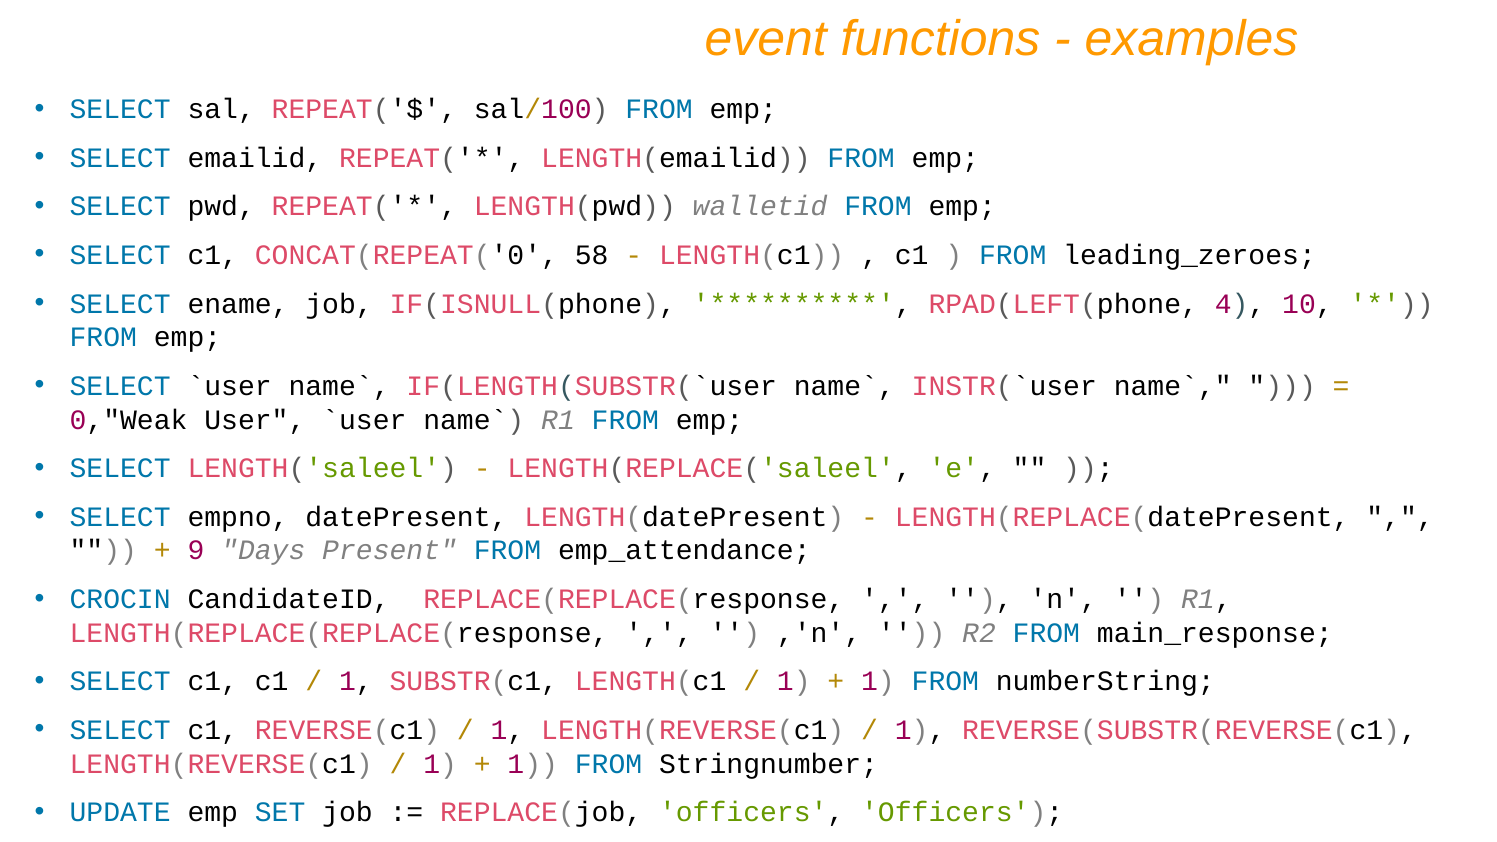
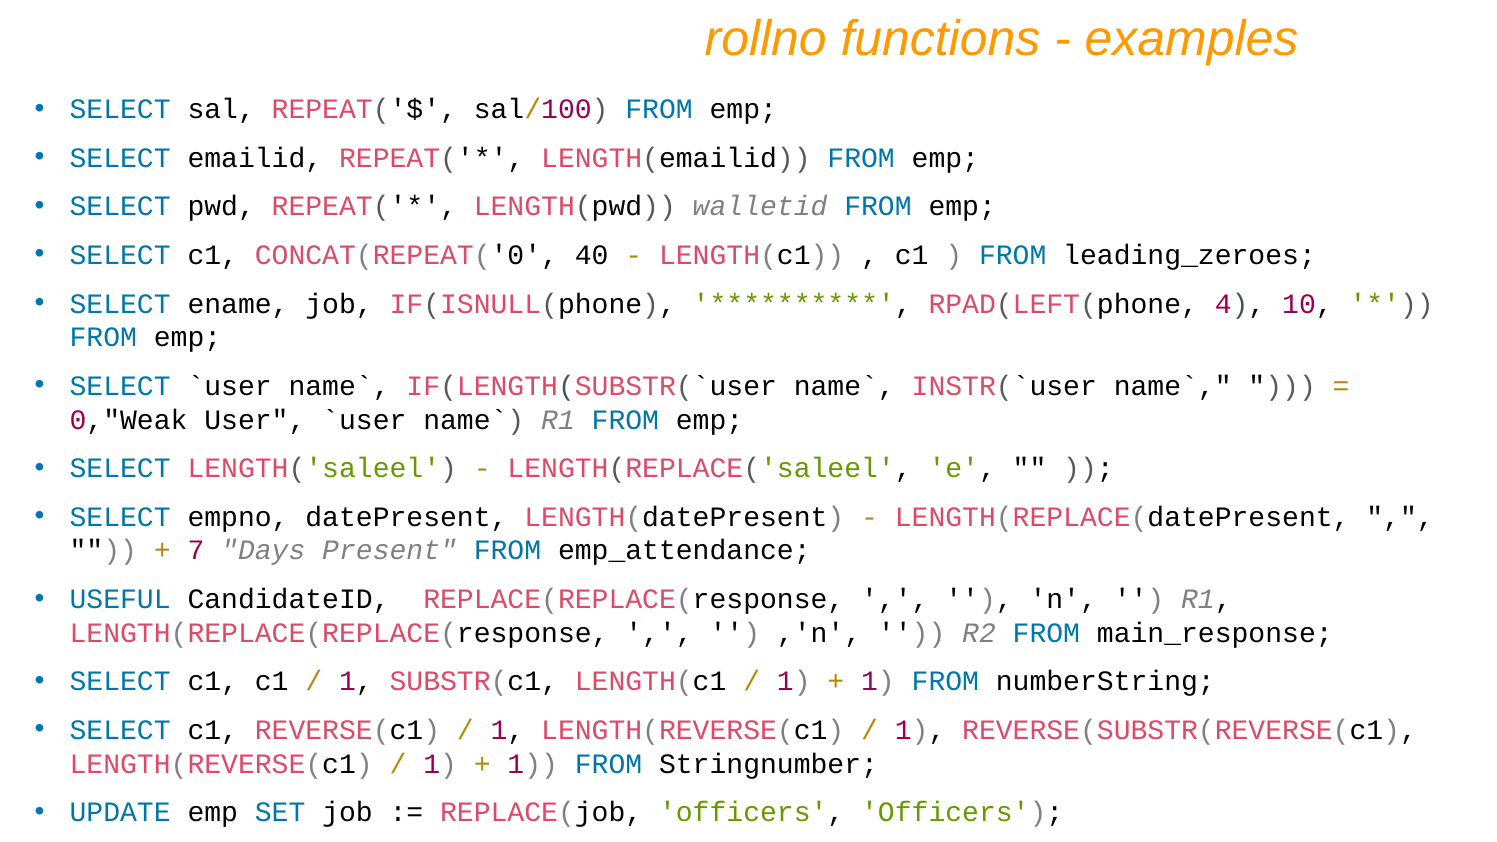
event: event -> rollno (766, 39)
58: 58 -> 40 (592, 255)
9: 9 -> 7 (196, 551)
CROCIN: CROCIN -> USEFUL (120, 599)
